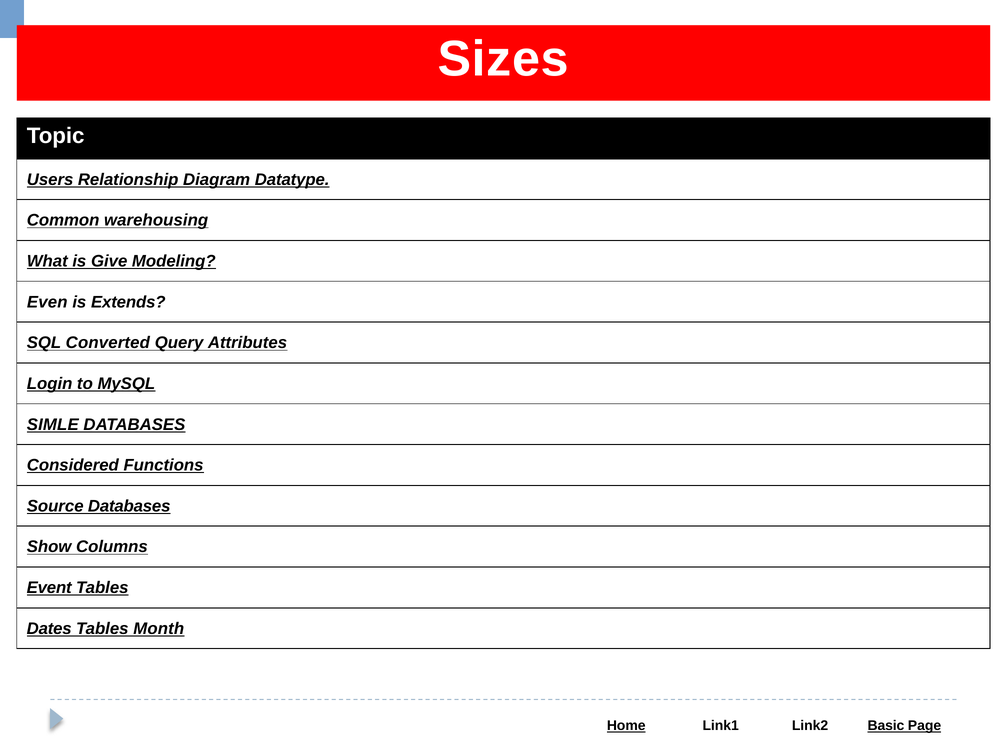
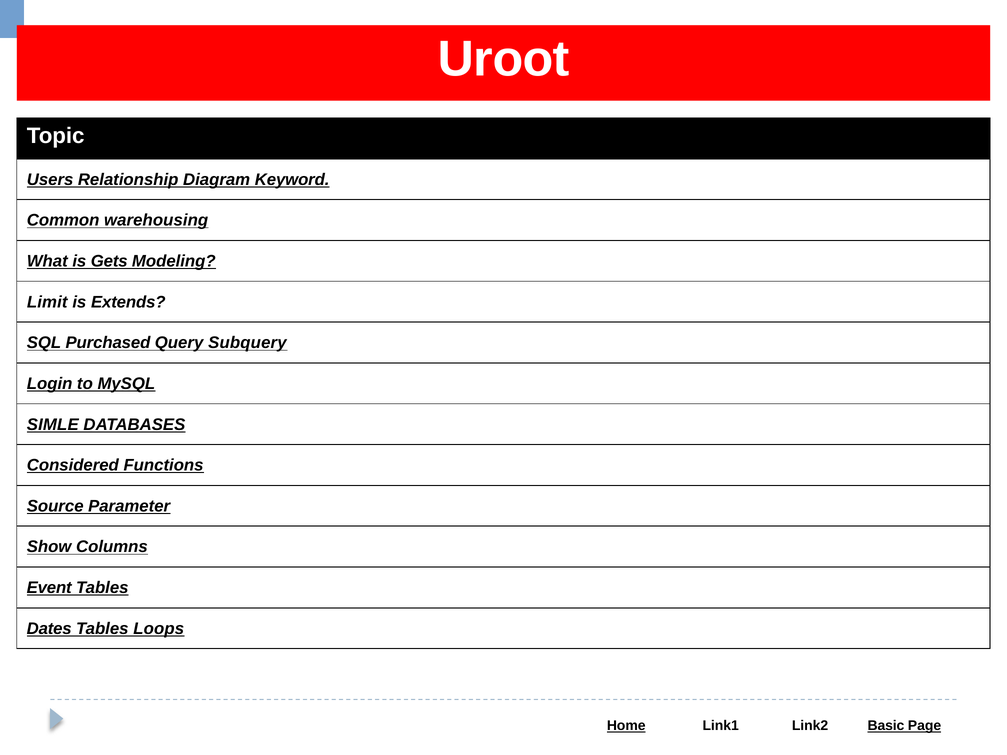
Sizes: Sizes -> Uroot (504, 59)
Datatype: Datatype -> Keyword (292, 180)
Give: Give -> Gets (109, 261)
Even: Even -> Limit (47, 302)
Converted: Converted -> Purchased (108, 343)
Attributes: Attributes -> Subquery (247, 343)
Source Databases: Databases -> Parameter (129, 506)
Month: Month -> Loops (159, 629)
